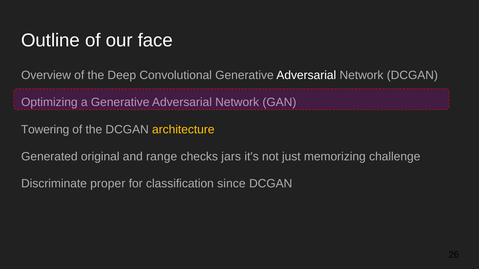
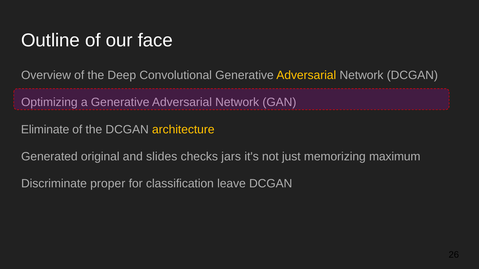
Adversarial colour: white -> yellow (306, 75)
Towering: Towering -> Eliminate (45, 130)
range: range -> slides (162, 157)
challenge: challenge -> maximum (395, 157)
since: since -> leave (231, 184)
